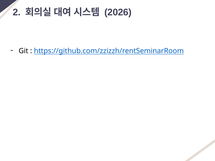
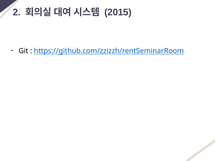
2026: 2026 -> 2015 (118, 12)
